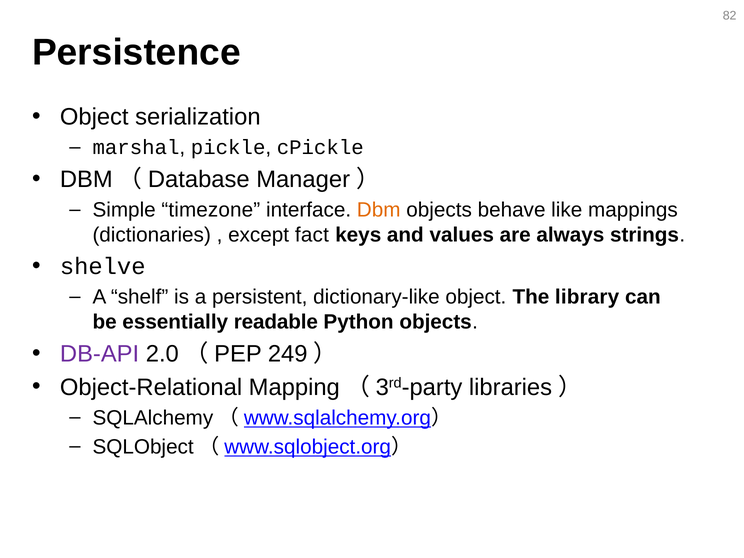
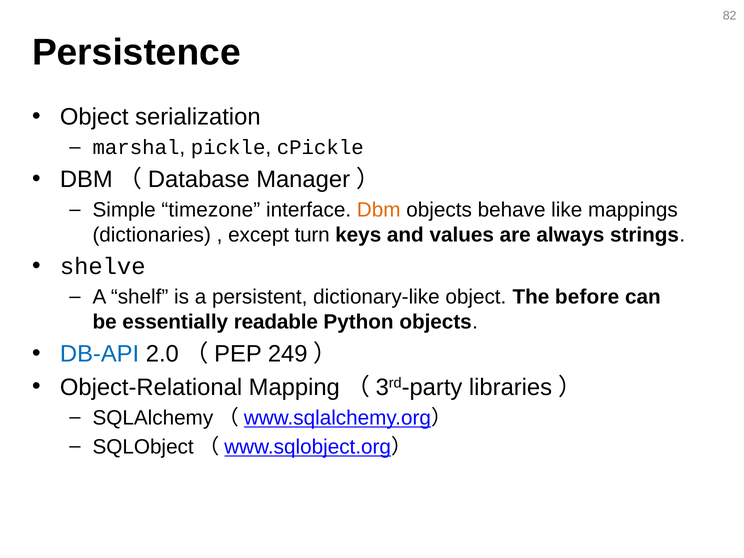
fact: fact -> turn (312, 235)
library: library -> before (587, 297)
DB-API colour: purple -> blue (100, 354)
